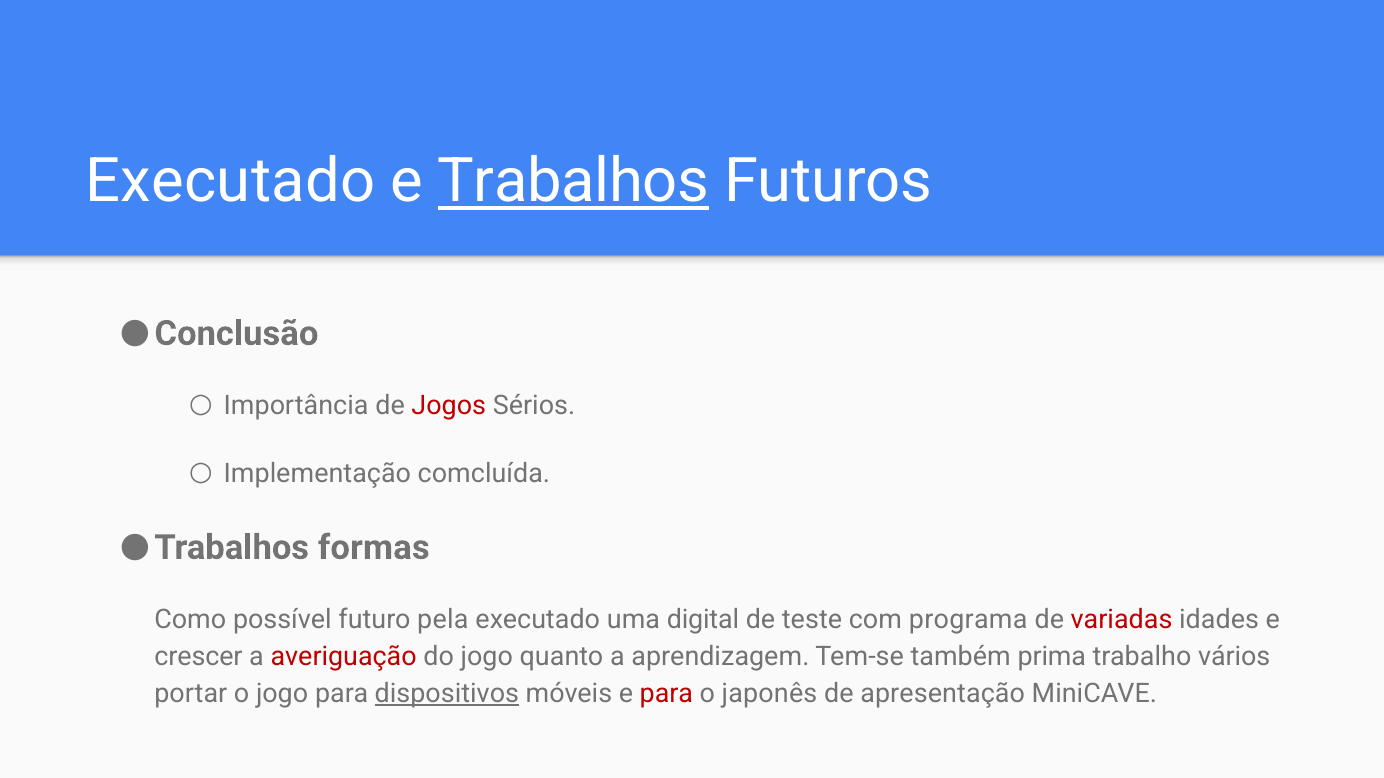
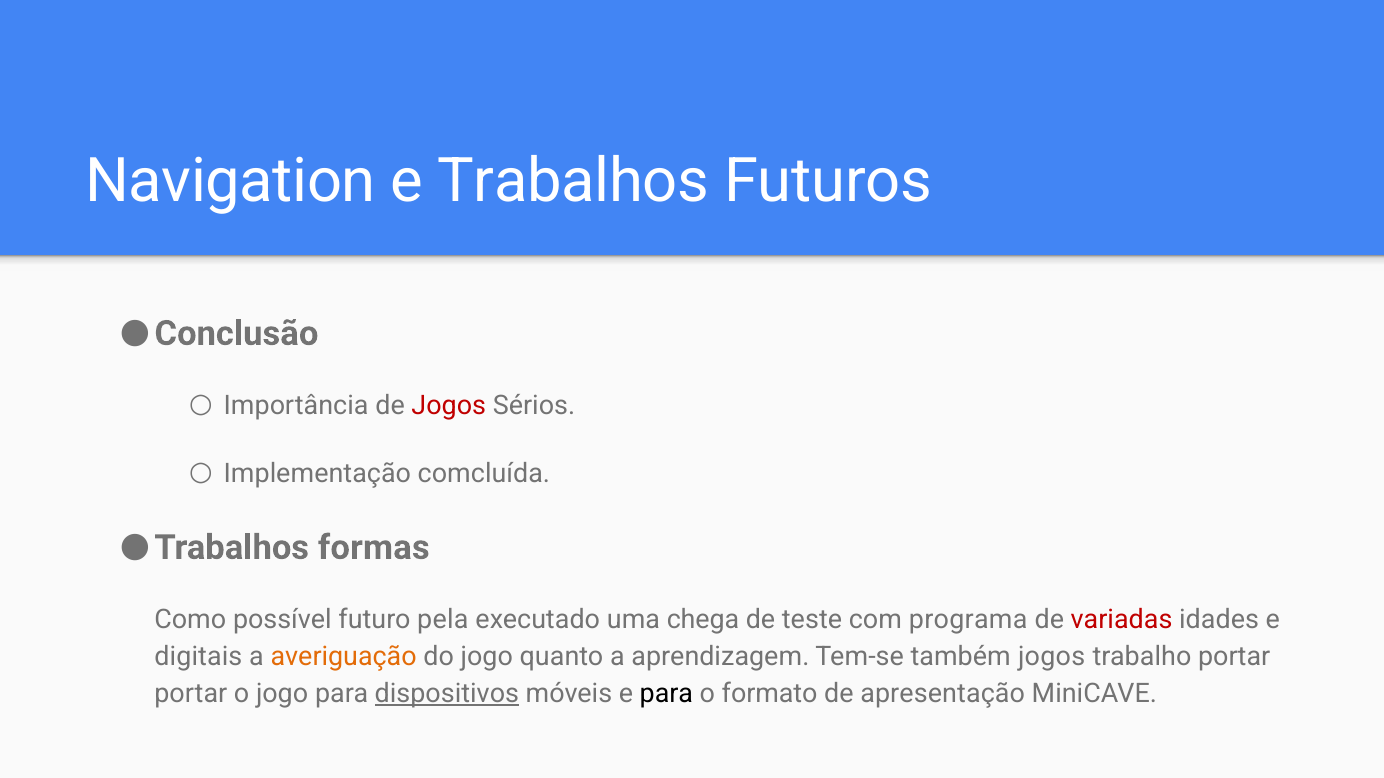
Executado: Executado -> Navigation (231, 181)
Trabalhos underline: present -> none (573, 181)
digital: digital -> chega (703, 620)
crescer: crescer -> digitais (198, 657)
averiguação colour: red -> orange (344, 657)
também prima: prima -> jogos (1052, 657)
trabalho vários: vários -> portar (1234, 657)
para colour: red -> black (666, 694)
japonês: japonês -> formato (770, 694)
